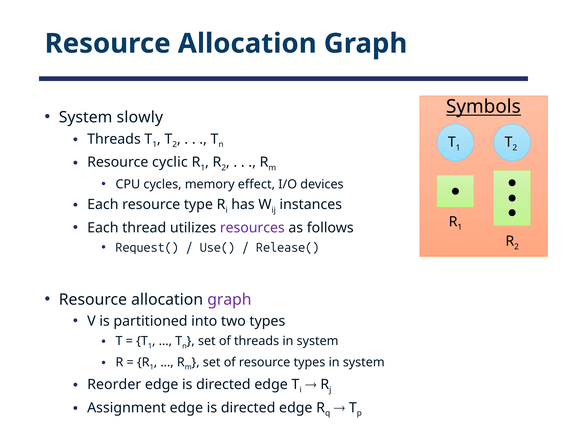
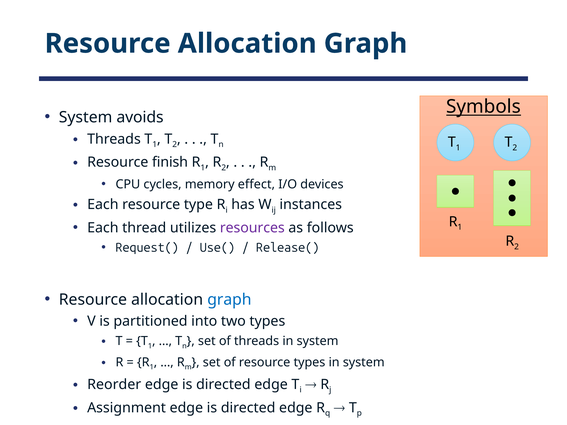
slowly: slowly -> avoids (140, 117)
cyclic: cyclic -> finish (170, 162)
graph colour: purple -> blue (229, 300)
